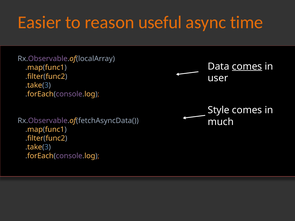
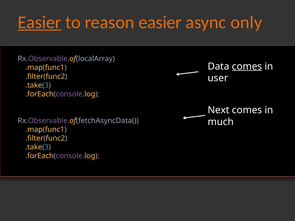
Easier underline: none -> present (39, 22)
reason useful: useful -> easier (160, 22)
time: time -> only (246, 22)
Style: Style -> Next (219, 110)
